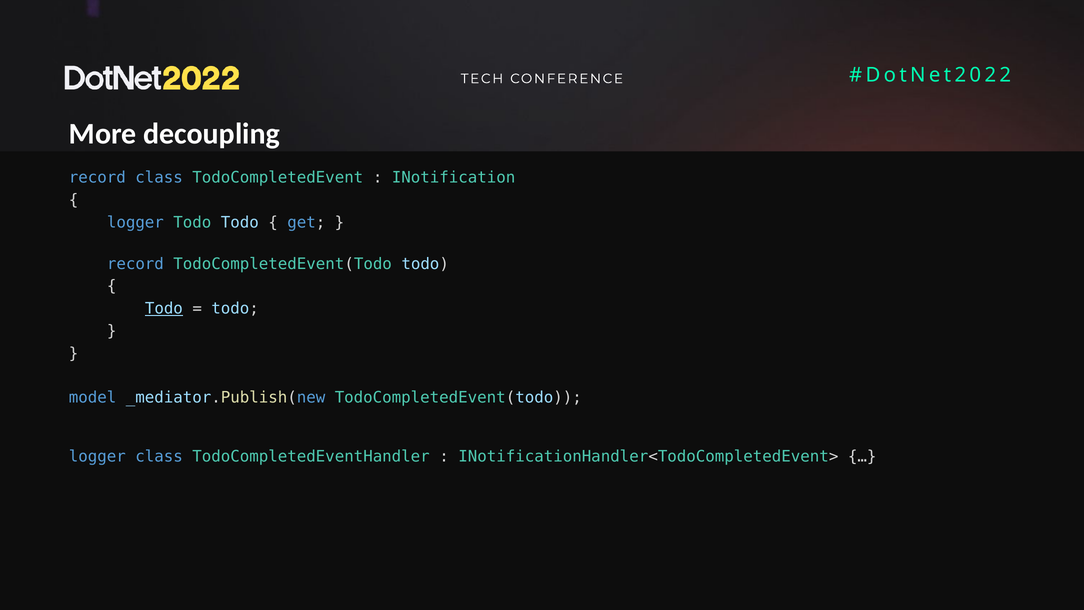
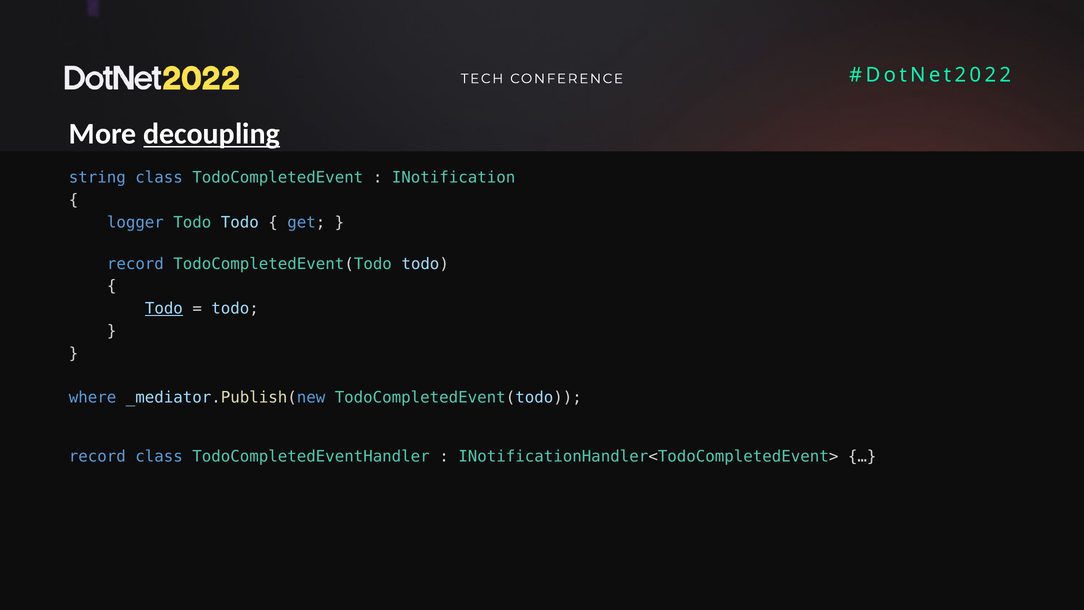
decoupling underline: none -> present (212, 134)
record: record -> string (97, 178)
model: model -> where (93, 397)
logger: logger -> record (97, 456)
